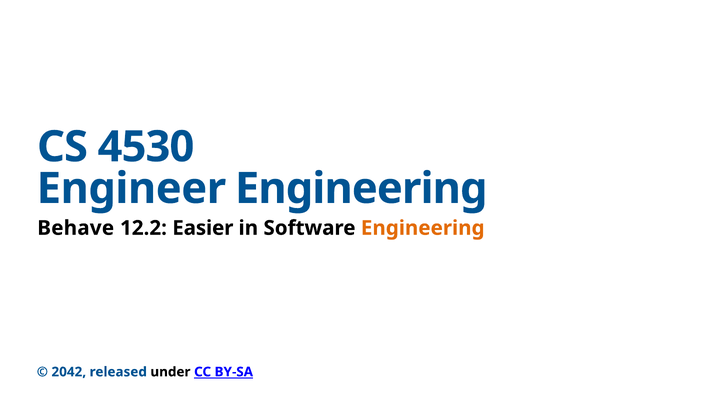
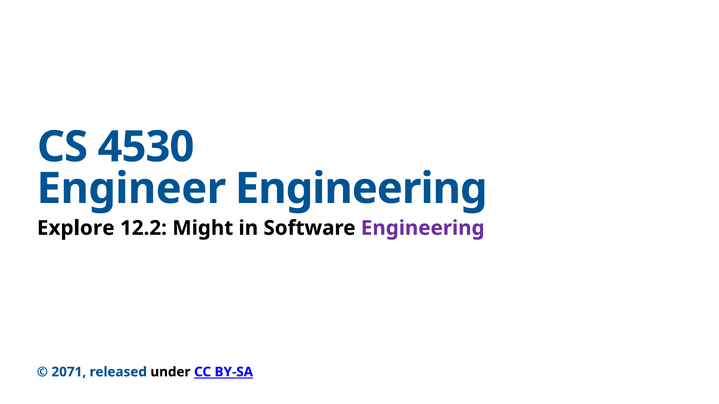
Behave: Behave -> Explore (76, 228)
Easier: Easier -> Might (203, 228)
Engineering colour: orange -> purple (423, 228)
2042: 2042 -> 2071 (69, 372)
